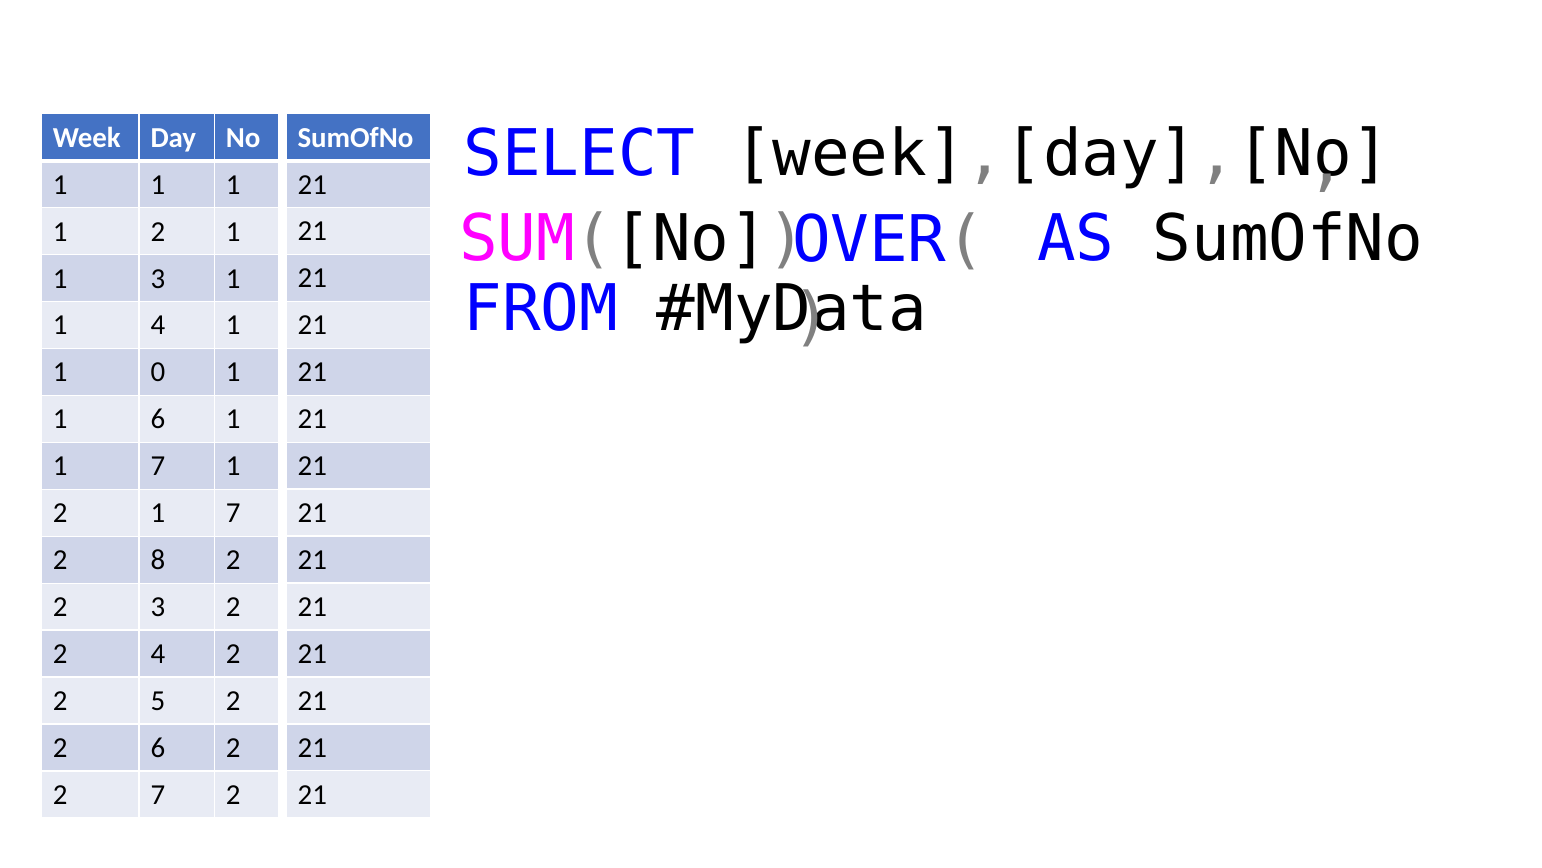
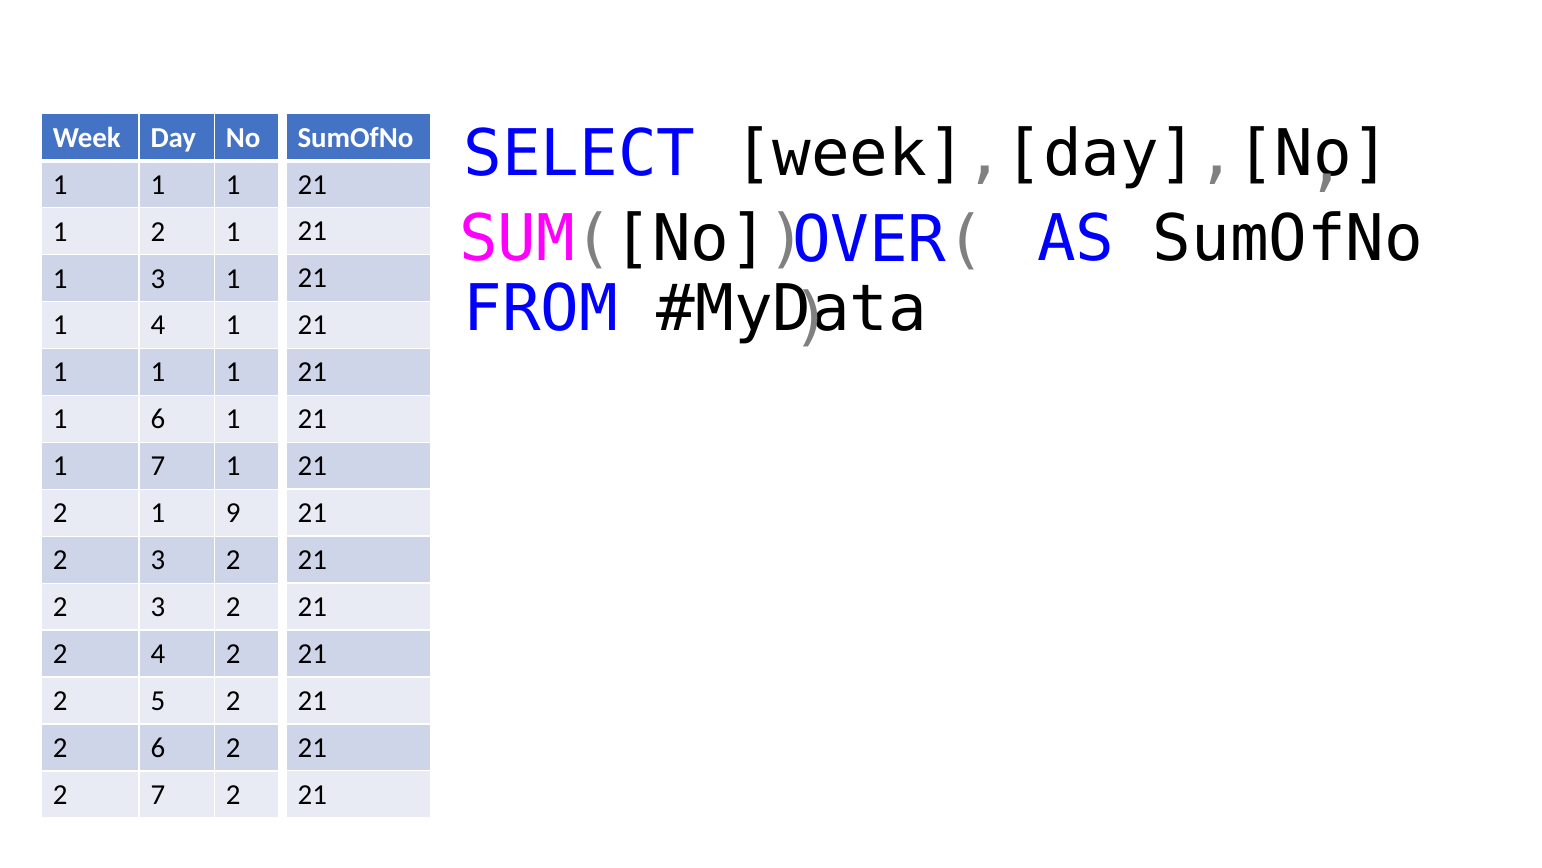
0: 0 -> 1 (158, 372)
2 1 7: 7 -> 9 (233, 513)
8: 8 -> 3 (158, 560)
